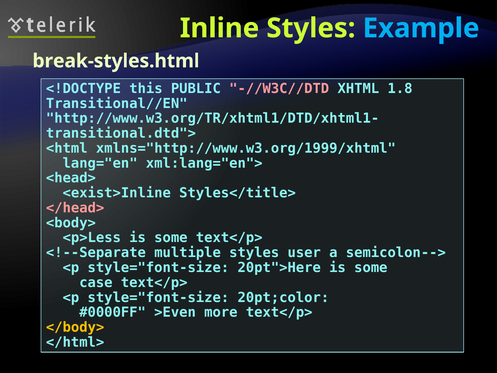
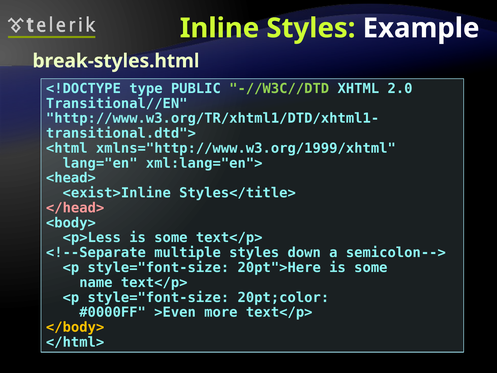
Example colour: light blue -> white (421, 28)
this: this -> type (146, 89)
-//W3C//DTD colour: pink -> light green (279, 89)
1.8: 1.8 -> 2.0 (400, 89)
user: user -> down (304, 253)
case: case -> name (96, 282)
